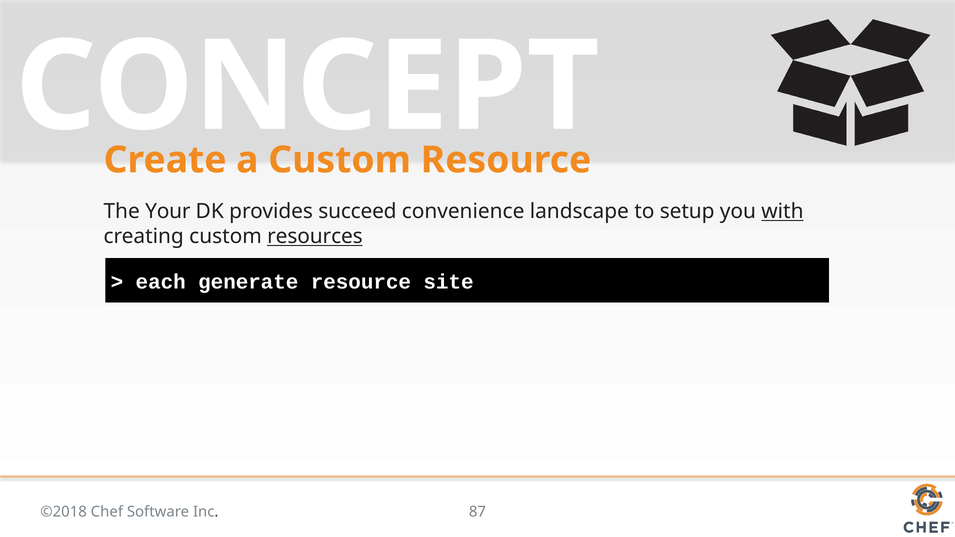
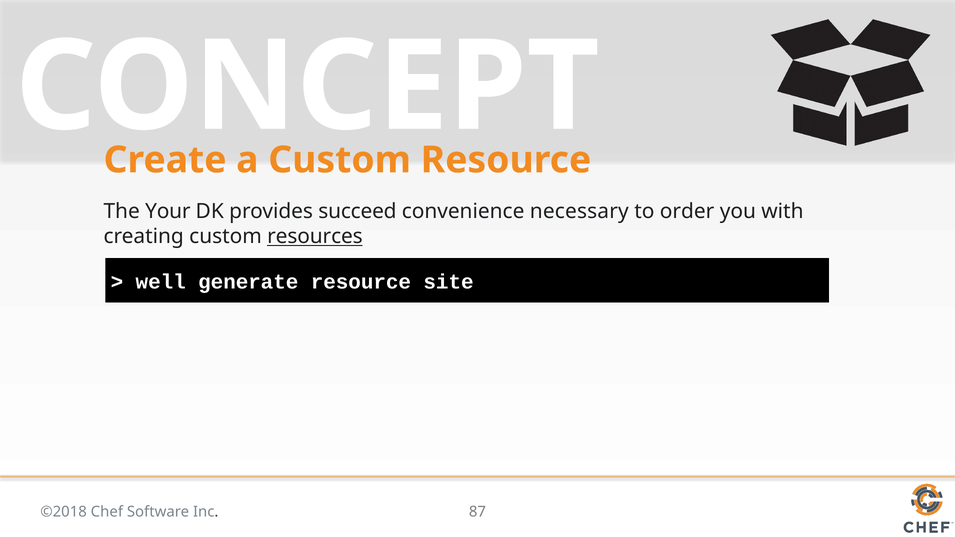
landscape: landscape -> necessary (579, 212)
setup: setup -> order (687, 212)
with underline: present -> none (782, 212)
each: each -> well (161, 282)
